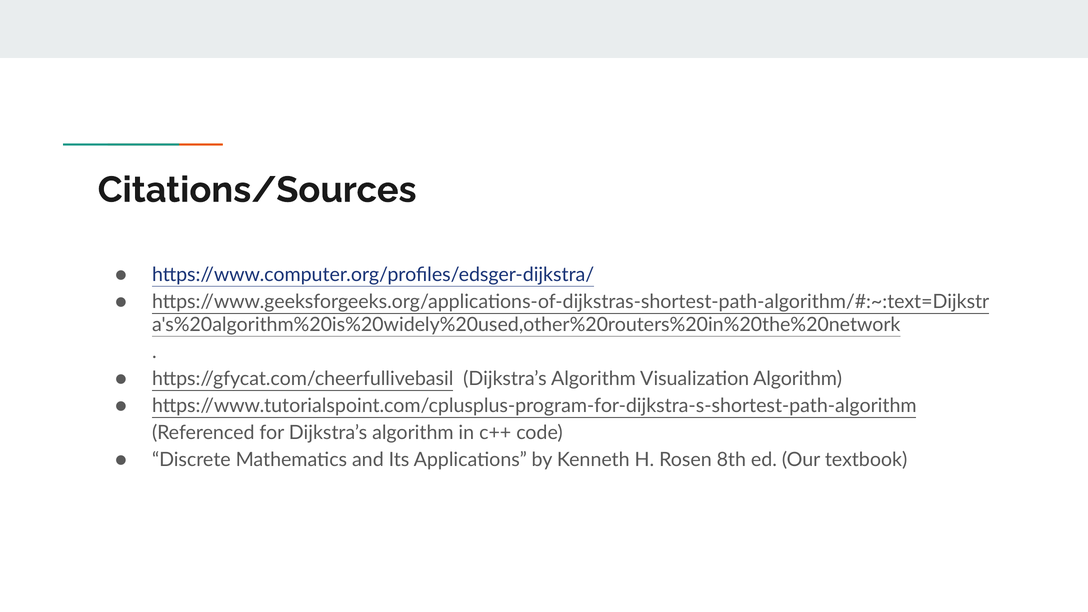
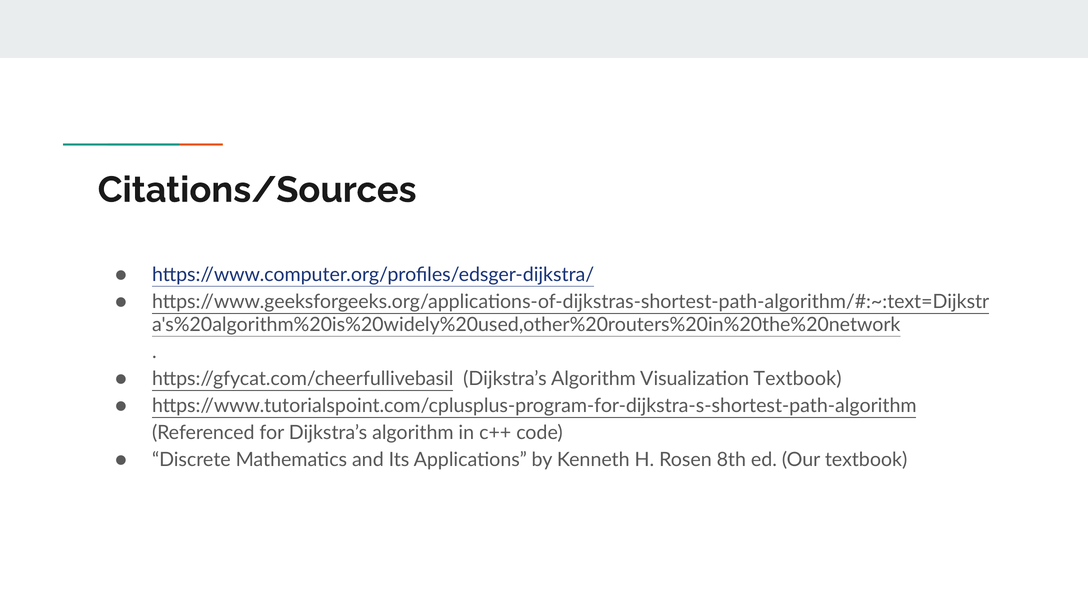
Visualization Algorithm: Algorithm -> Textbook (797, 379)
